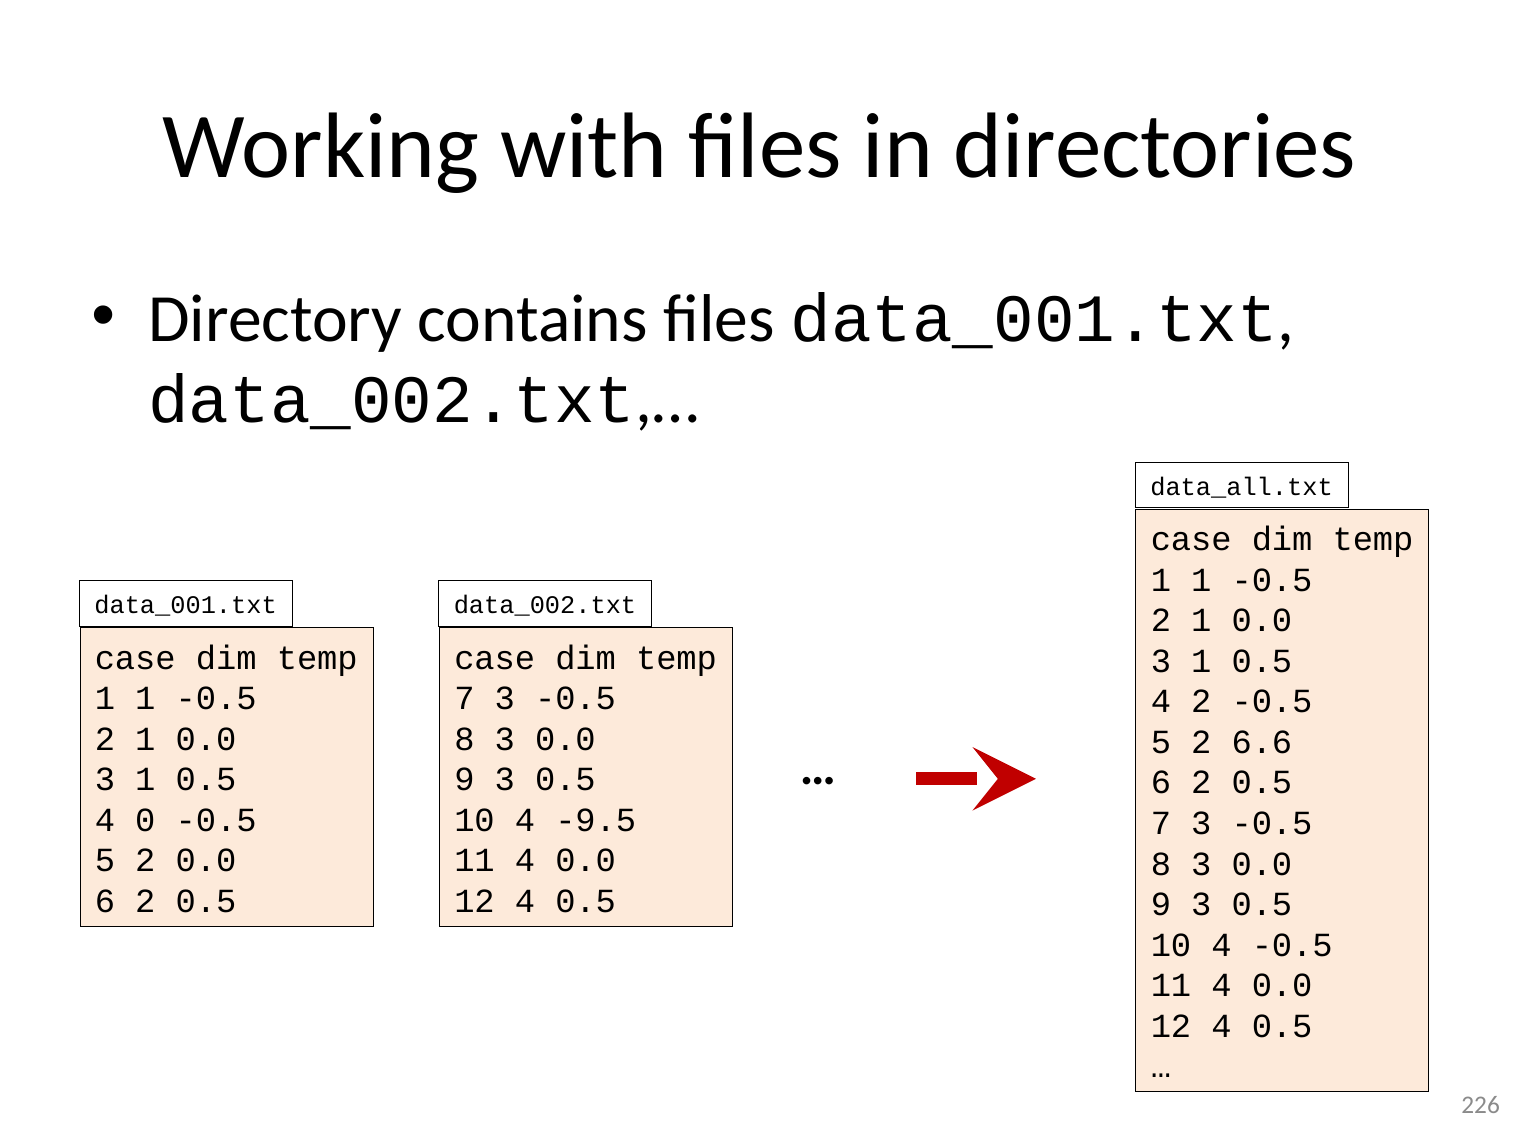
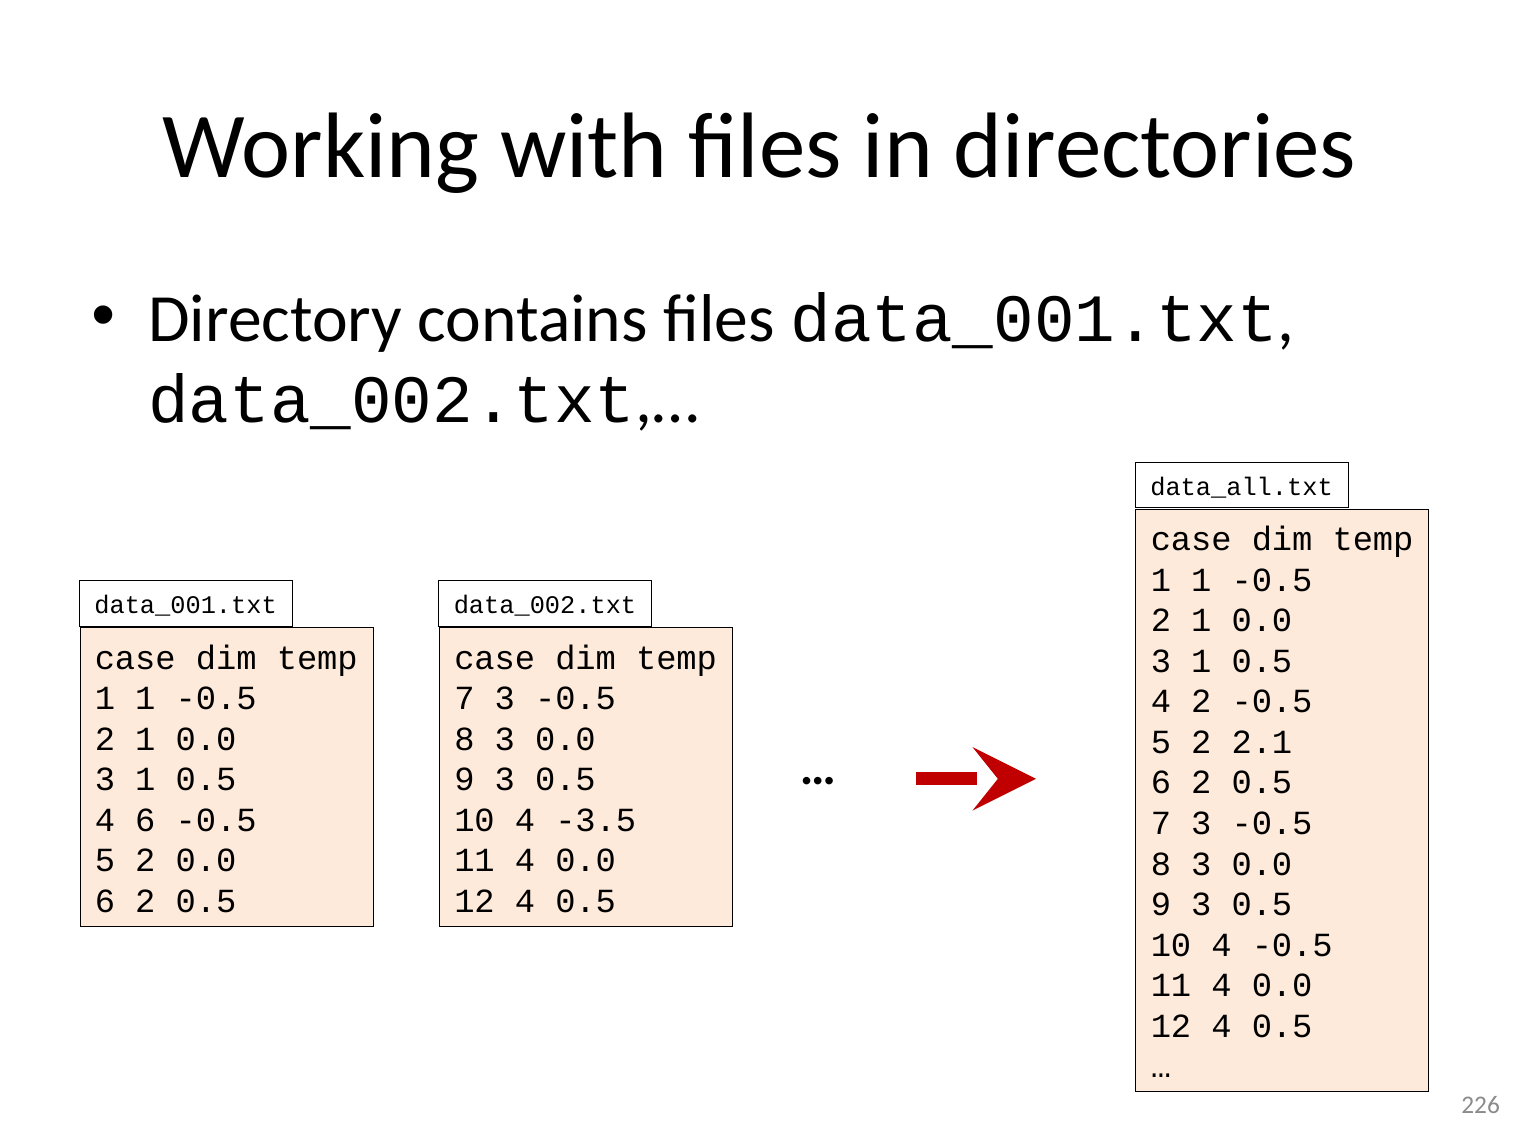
6.6: 6.6 -> 2.1 (1262, 742)
4 0: 0 -> 6 (145, 820)
-9.5: -9.5 -> -3.5 (596, 820)
